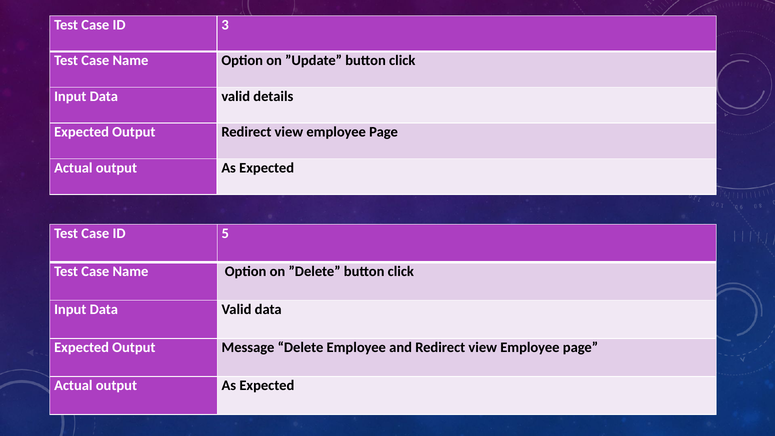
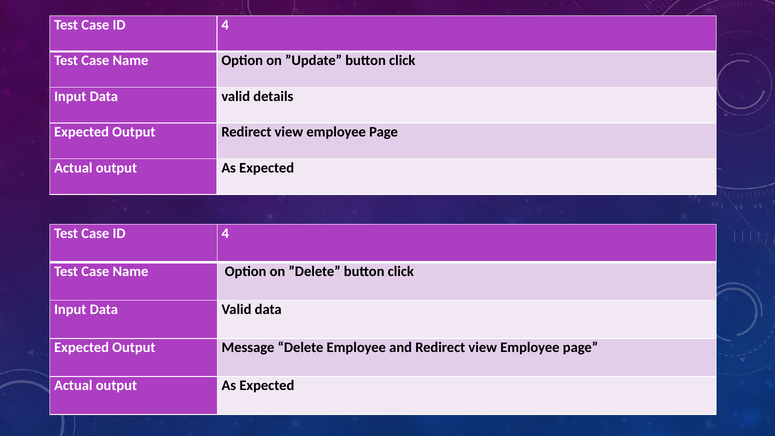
3: 3 -> 4 (225, 25)
5: 5 -> 4 (225, 233)
